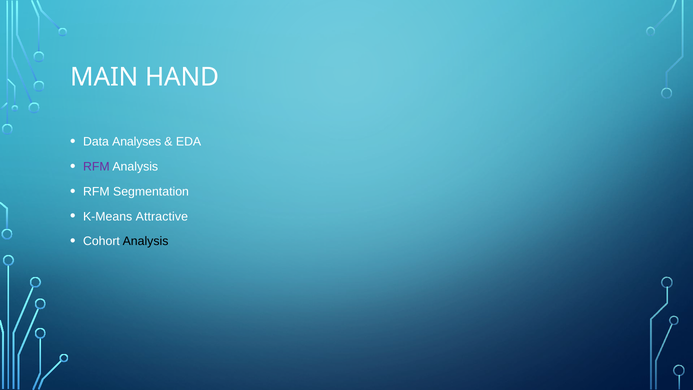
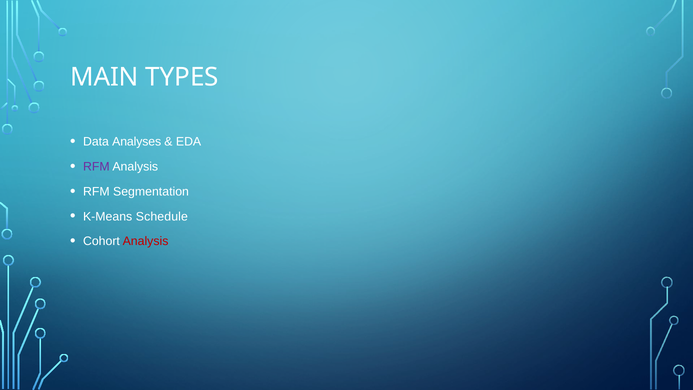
HAND: HAND -> TYPES (182, 77)
Attractive: Attractive -> Schedule (162, 216)
Analysis colour: black -> red (146, 241)
